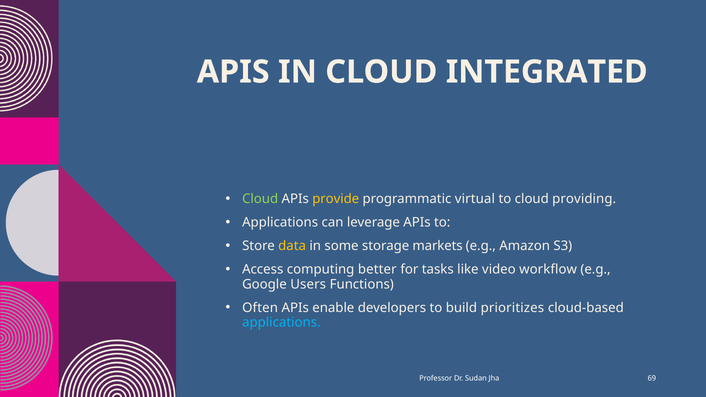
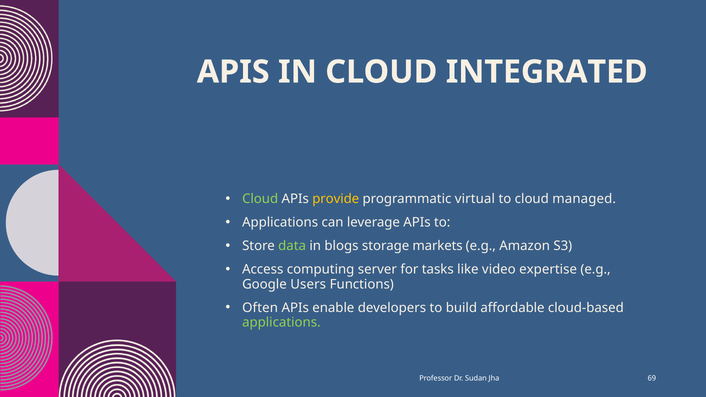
providing: providing -> managed (584, 199)
data colour: yellow -> light green (292, 246)
some: some -> blogs (341, 246)
better: better -> server (377, 270)
workflow: workflow -> expertise (548, 270)
prioritizes: prioritizes -> affordable (513, 308)
applications colour: light blue -> light green (281, 323)
